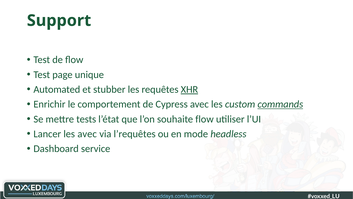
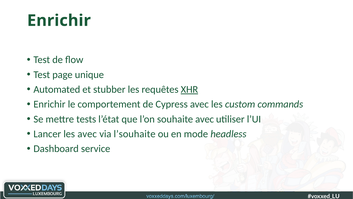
Support: Support -> Enrichir (59, 21)
commands underline: present -> none (280, 104)
souhaite flow: flow -> avec (205, 119)
l’requêtes: l’requêtes -> l’souhaite (135, 134)
